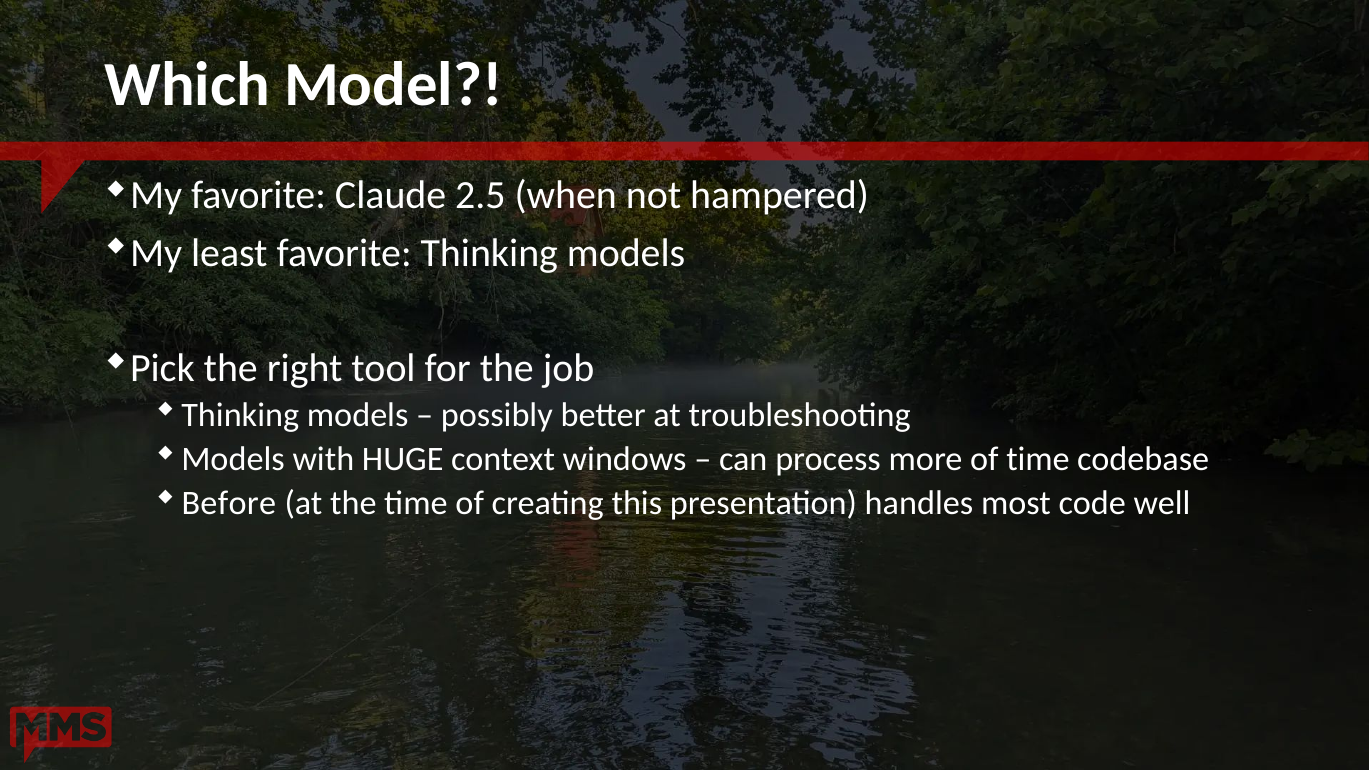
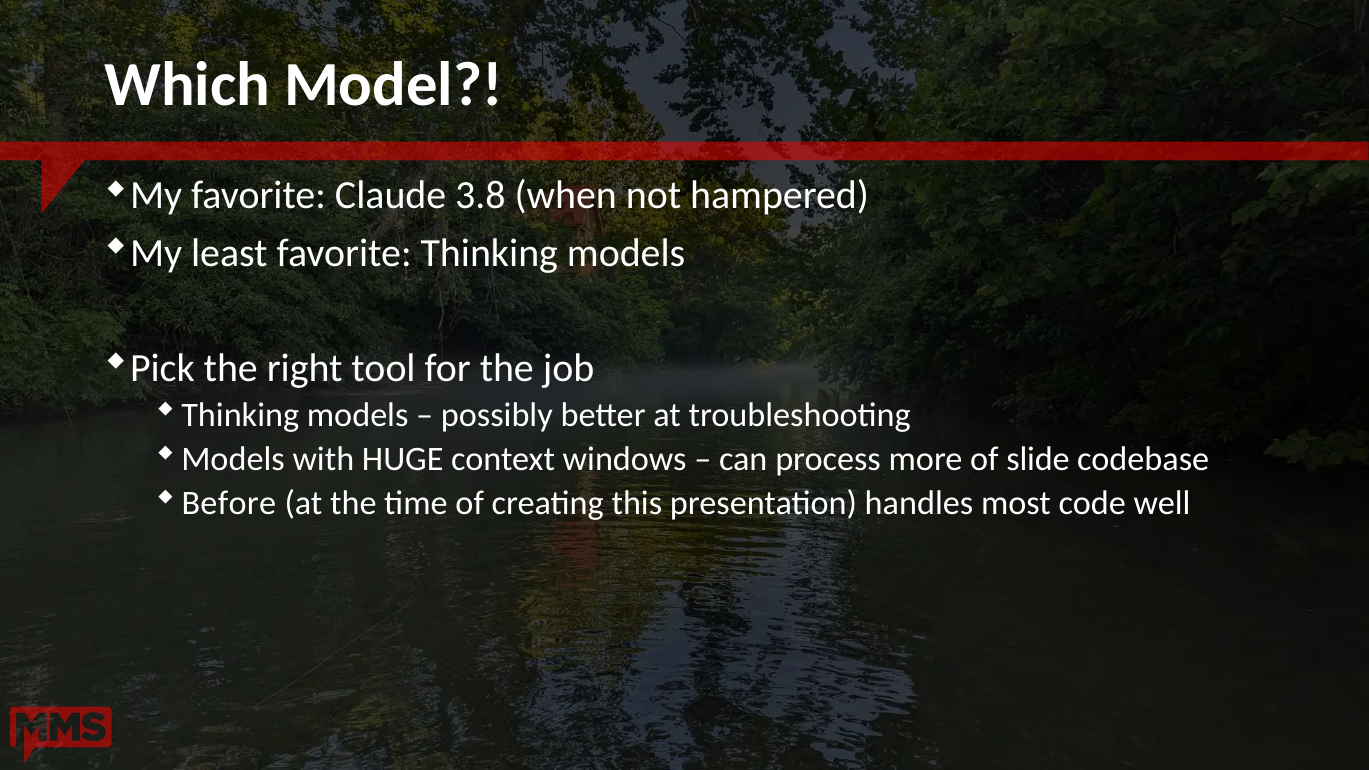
2.5: 2.5 -> 3.8 (480, 196)
of time: time -> slide (1038, 459)
